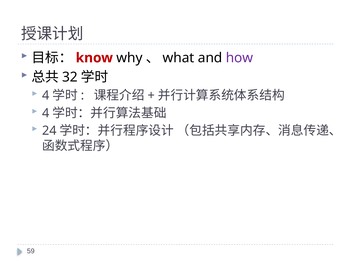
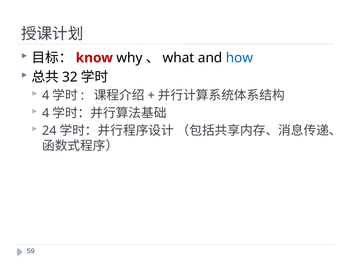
how colour: purple -> blue (240, 58)
